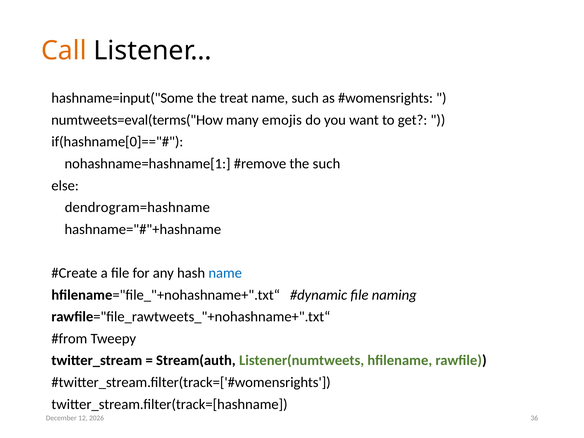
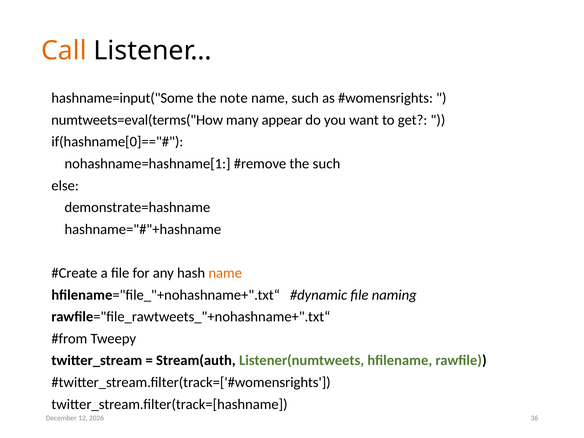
treat: treat -> note (234, 98)
emojis: emojis -> appear (282, 120)
dendrogram=hashname: dendrogram=hashname -> demonstrate=hashname (137, 207)
name colour: blue -> orange (225, 273)
